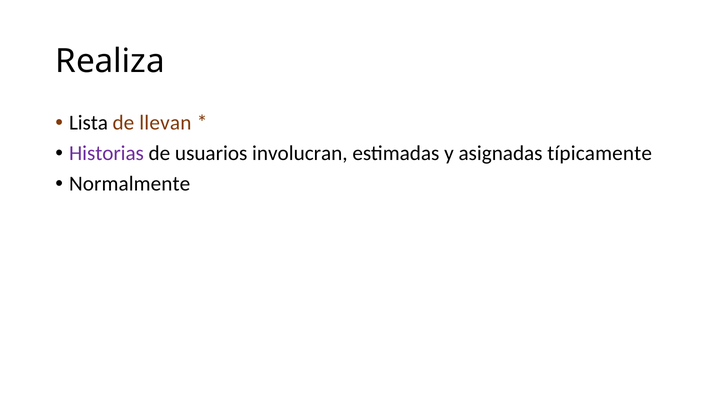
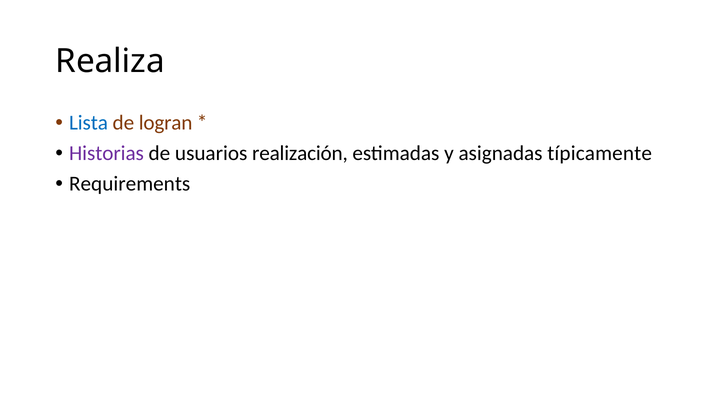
Lista colour: black -> blue (89, 123)
llevan: llevan -> logran (166, 123)
involucran: involucran -> realización (300, 153)
Normalmente: Normalmente -> Requirements (130, 184)
